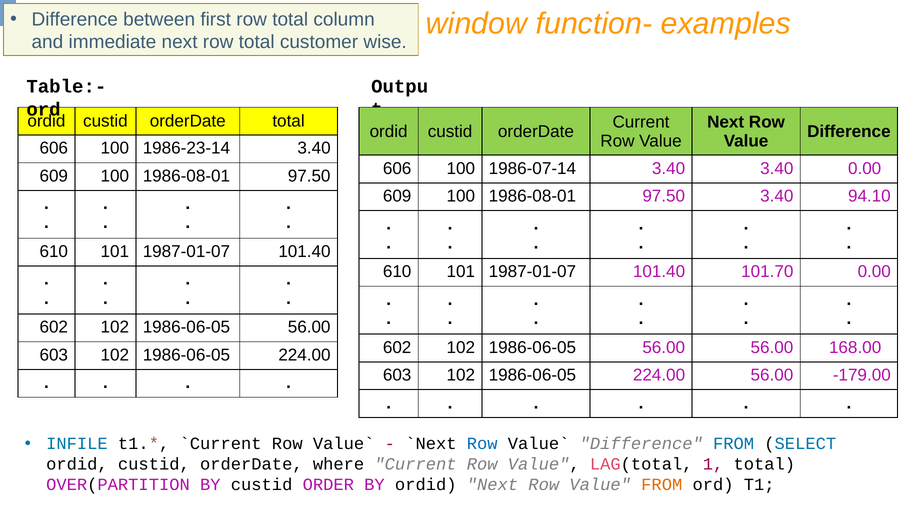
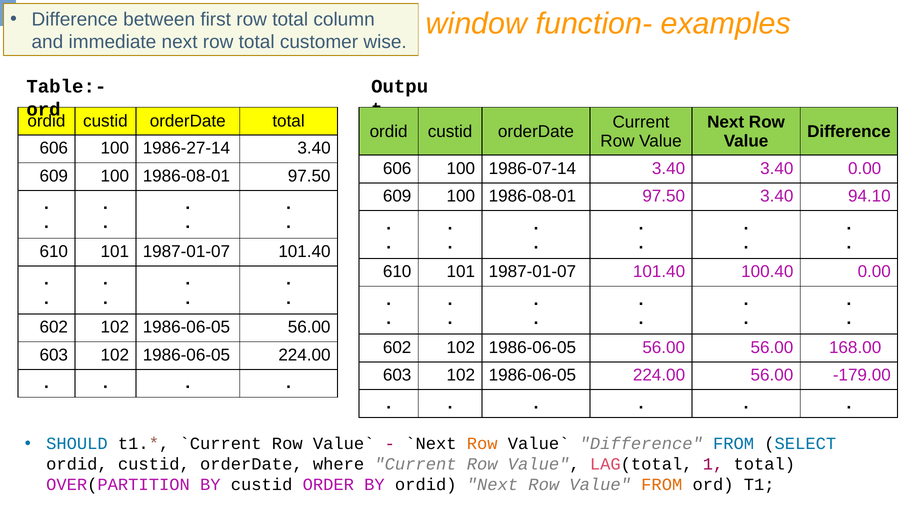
1986-23-14: 1986-23-14 -> 1986-27-14 (186, 148)
101.70: 101.70 -> 100.40 (767, 272)
INFILE: INFILE -> SHOULD (77, 444)
Row colour: blue -> orange (482, 444)
